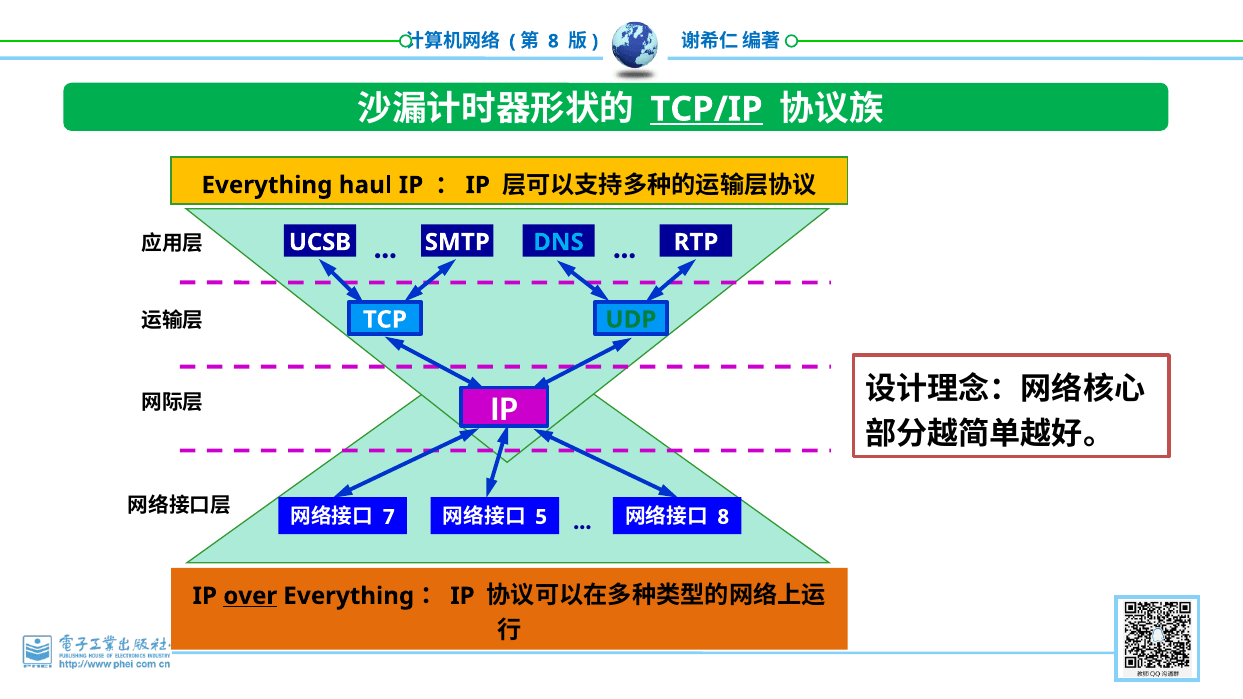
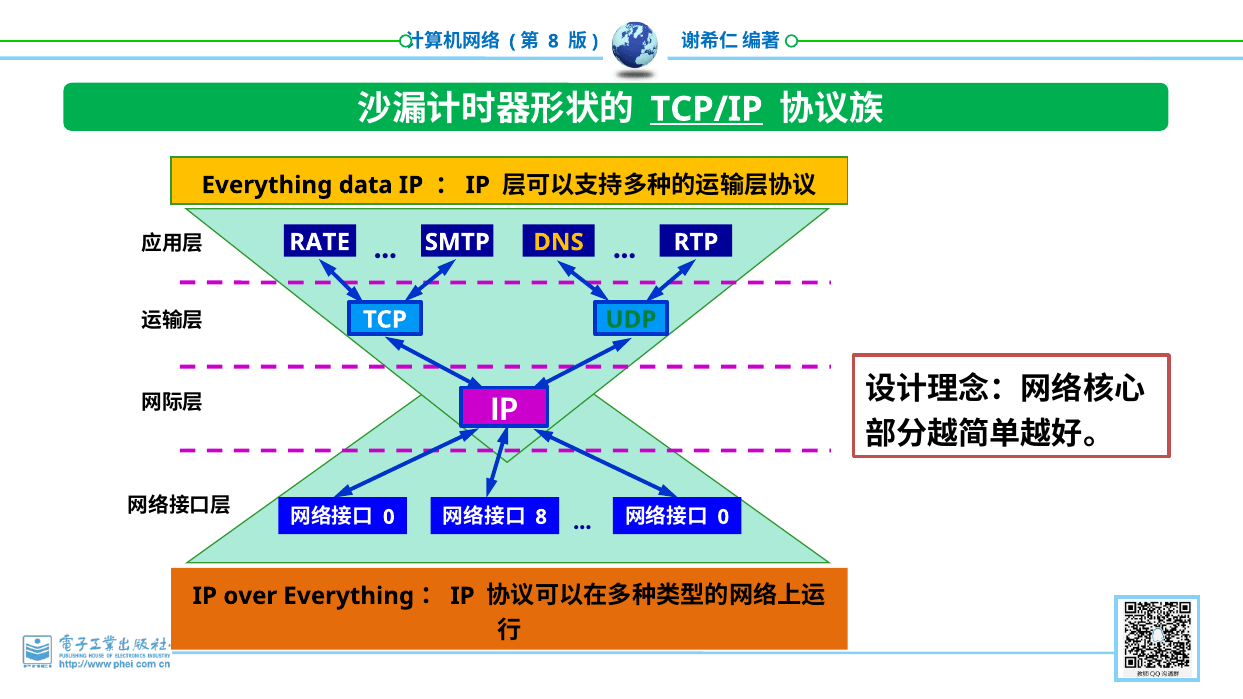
haul: haul -> data (366, 185)
UCSB: UCSB -> RATE (320, 242)
DNS colour: light blue -> yellow (559, 242)
7: 7 -> 0 (389, 517)
5: 5 -> 8 (541, 517)
8: 8 -> 0 (723, 517)
over underline: present -> none (250, 596)
